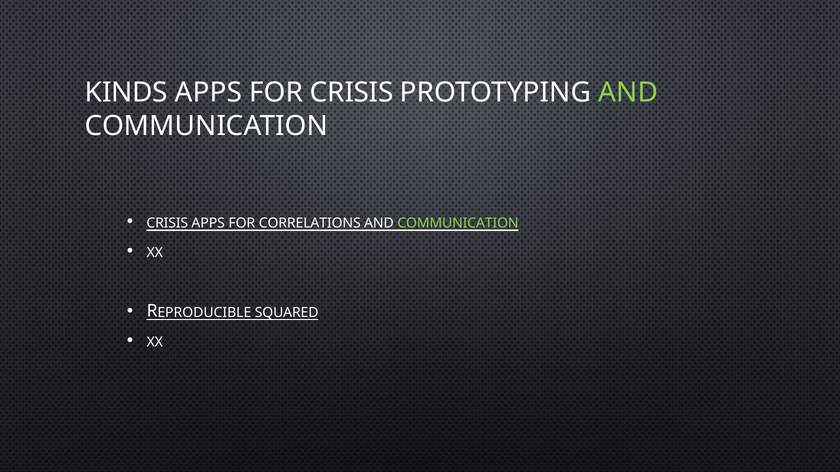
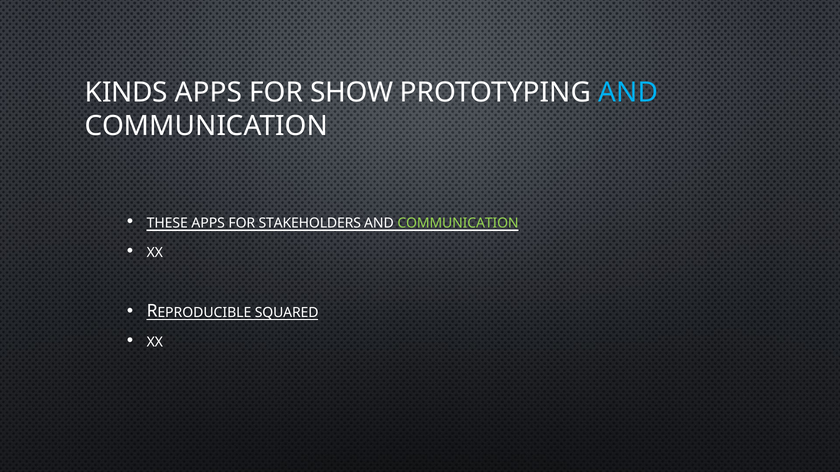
FOR CRISIS: CRISIS -> SHOW (352, 93)
AND colour: light green -> light blue (628, 93)
CRISIS: CRISIS -> THESE (167, 223)
CORRELATIONS: CORRELATIONS -> STAKEHOLDERS (310, 223)
